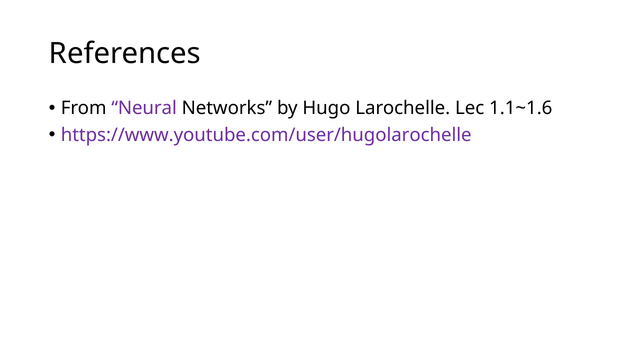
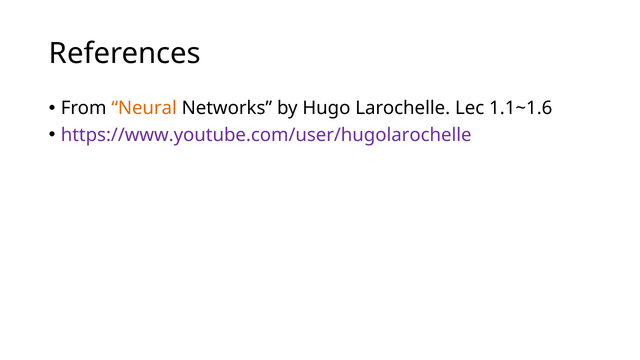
Neural colour: purple -> orange (144, 108)
